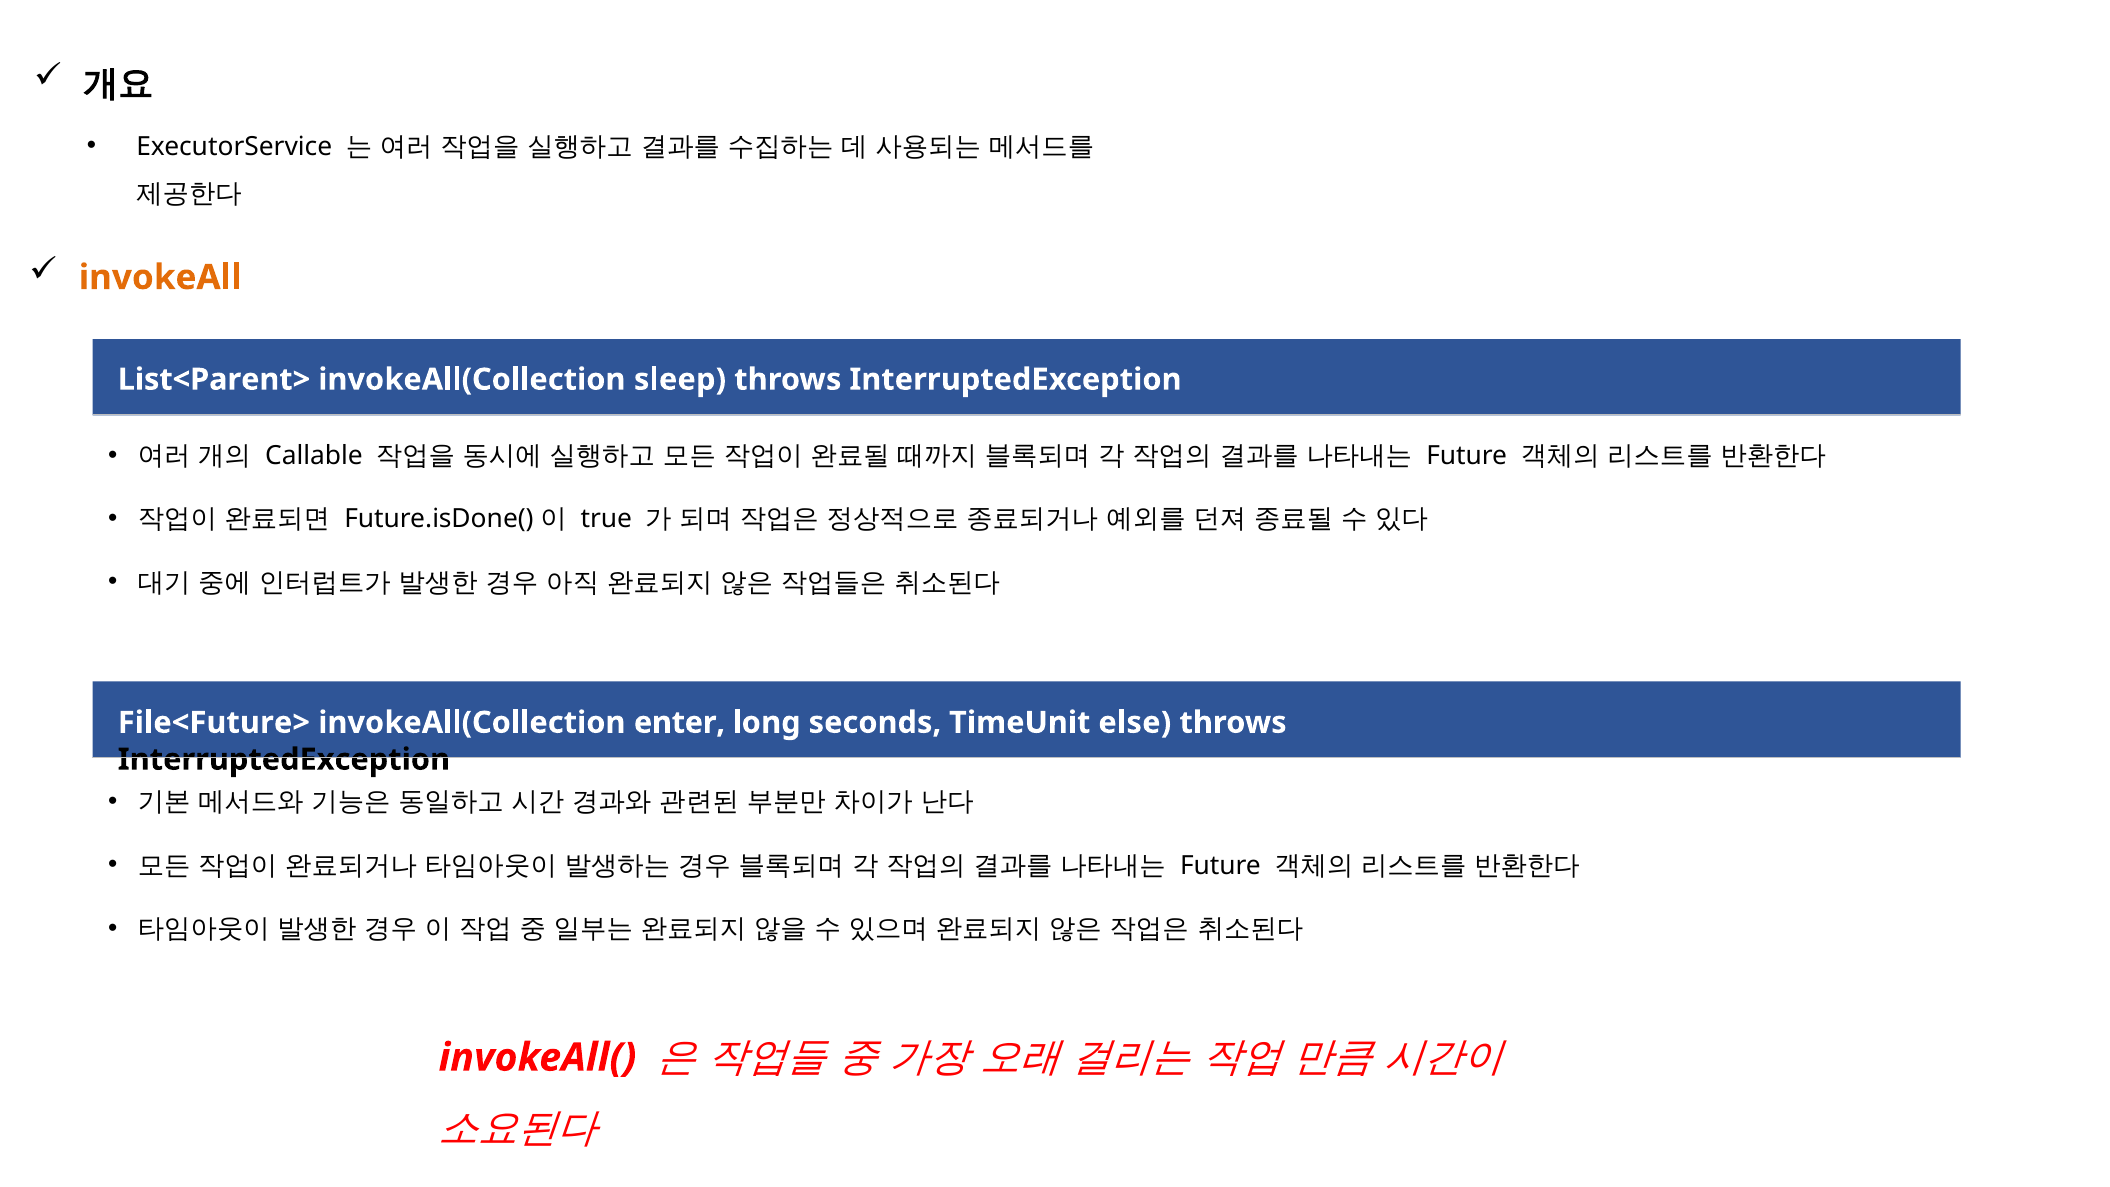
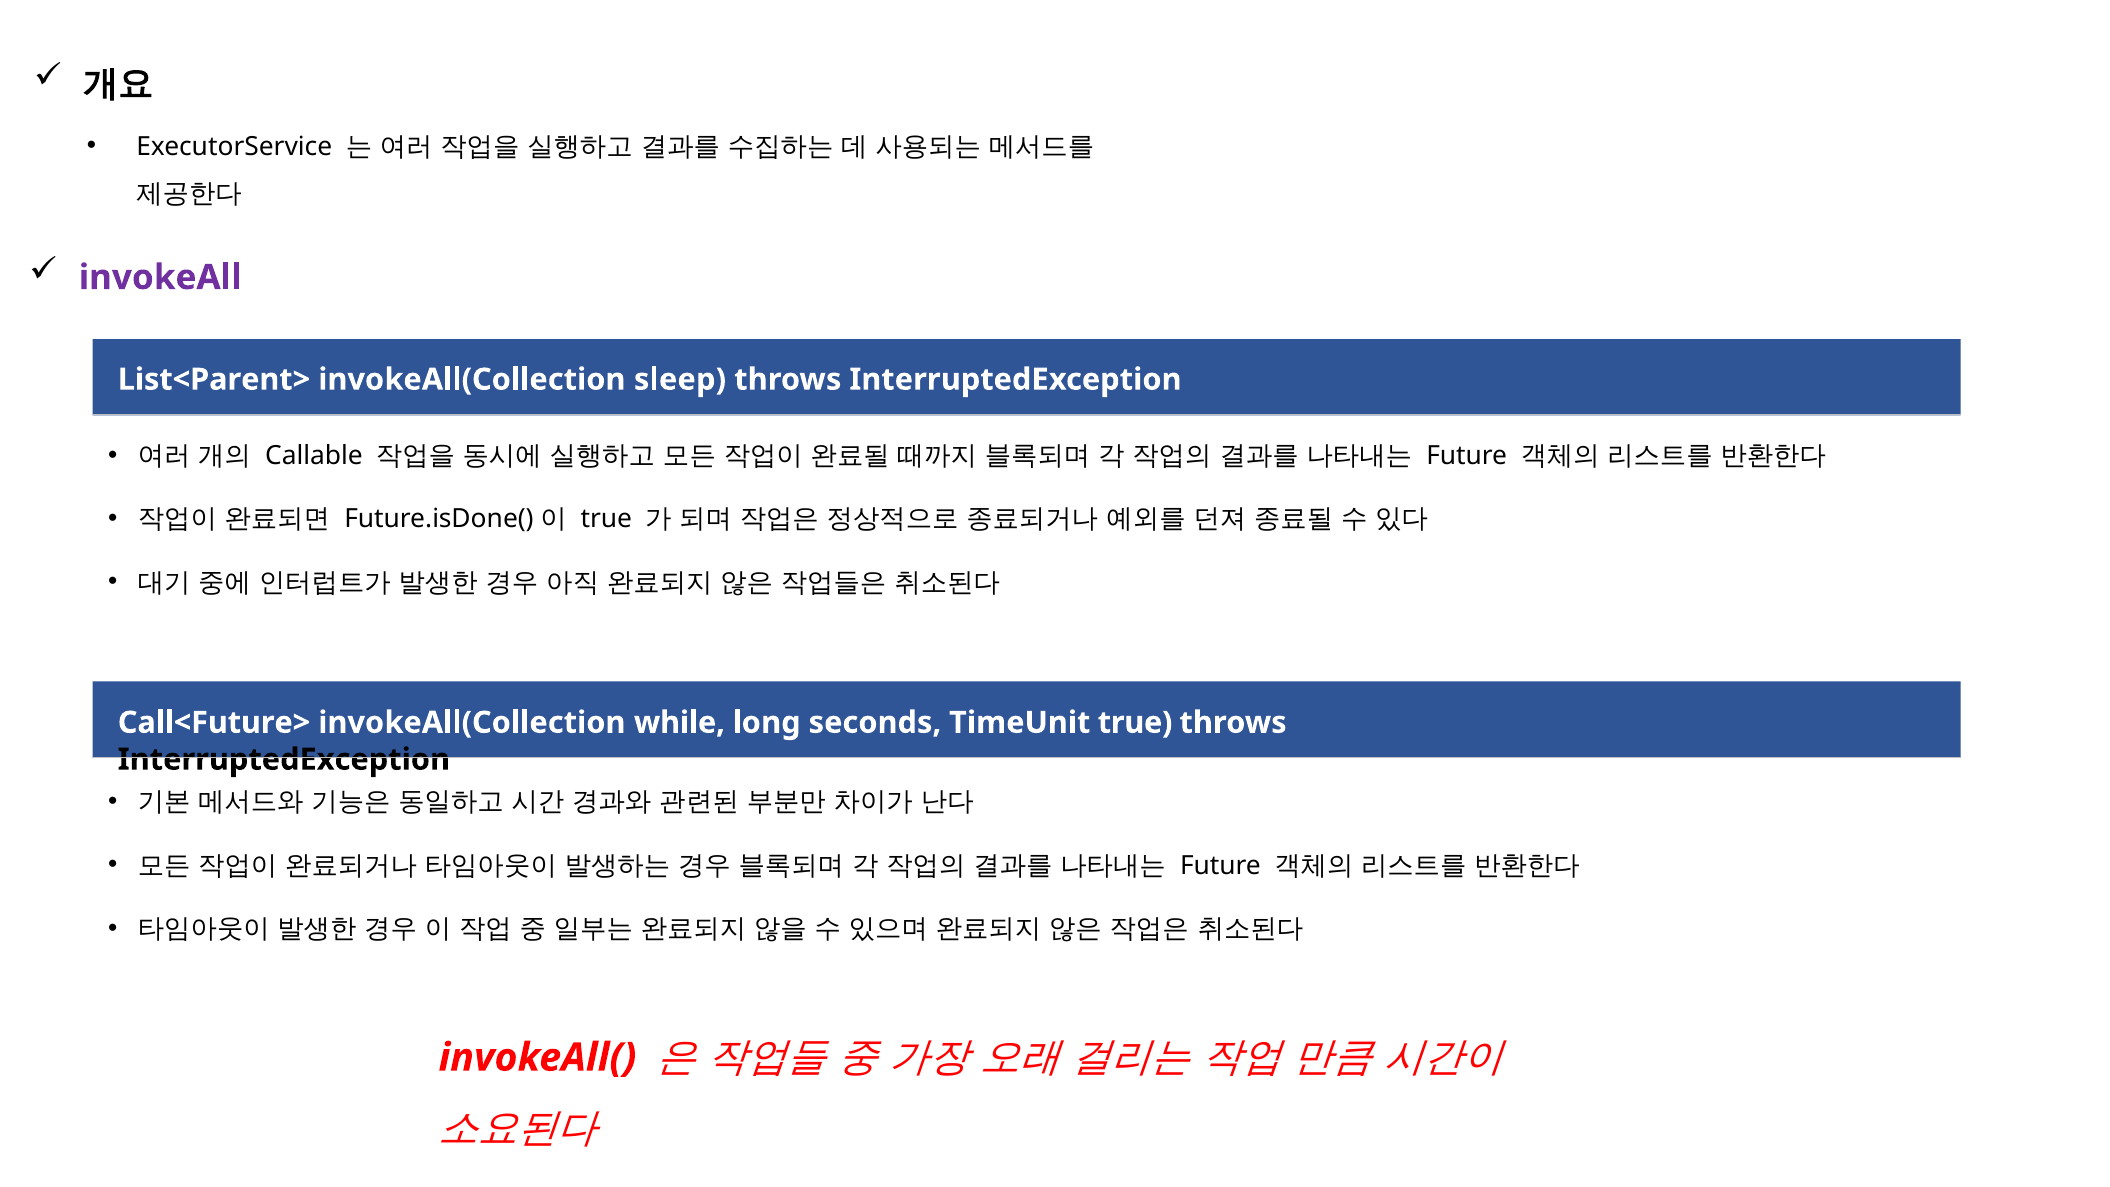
invokeAll colour: orange -> purple (160, 277)
File<Future>: File<Future> -> Call<Future> (214, 723)
enter: enter -> while (679, 723)
TimeUnit else: else -> true (1135, 723)
